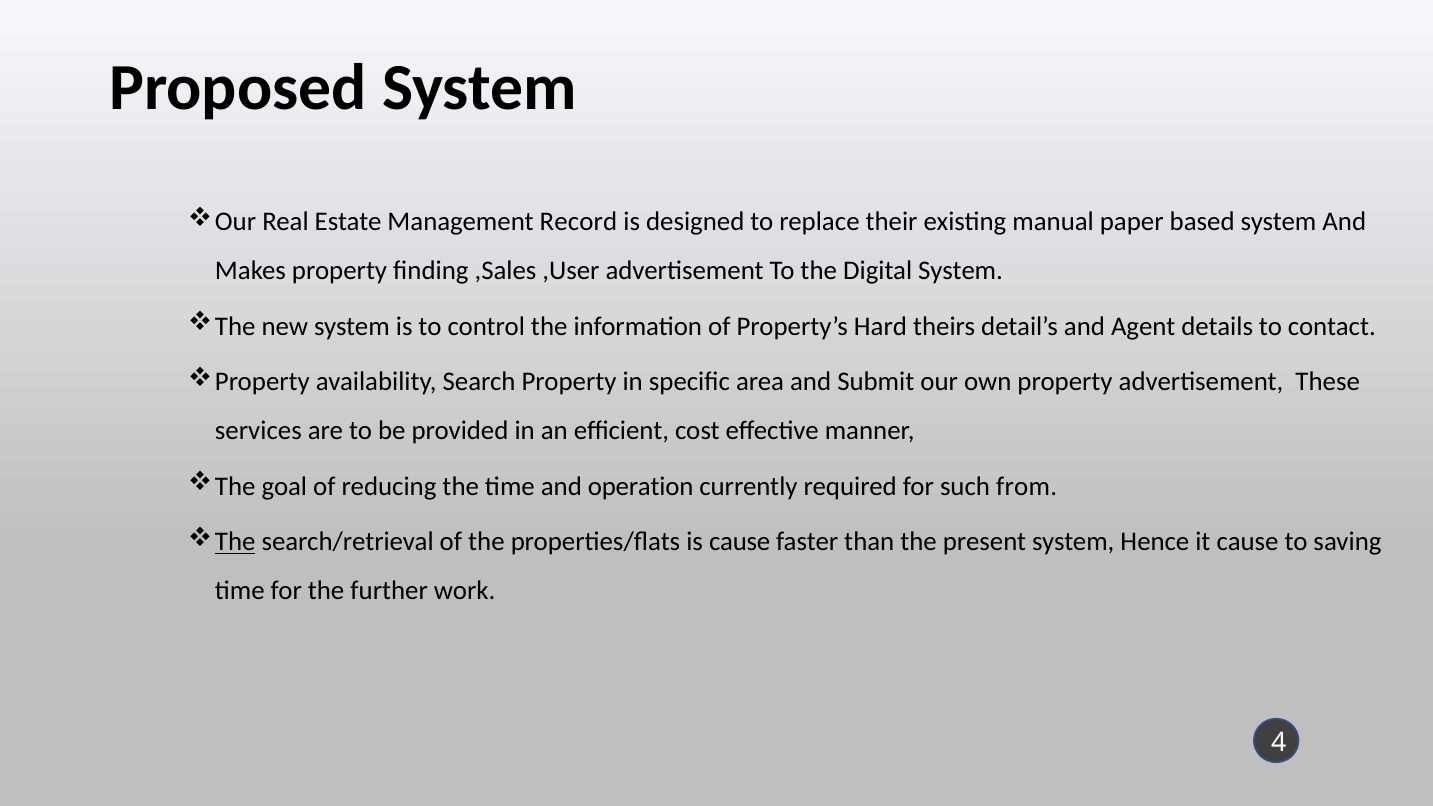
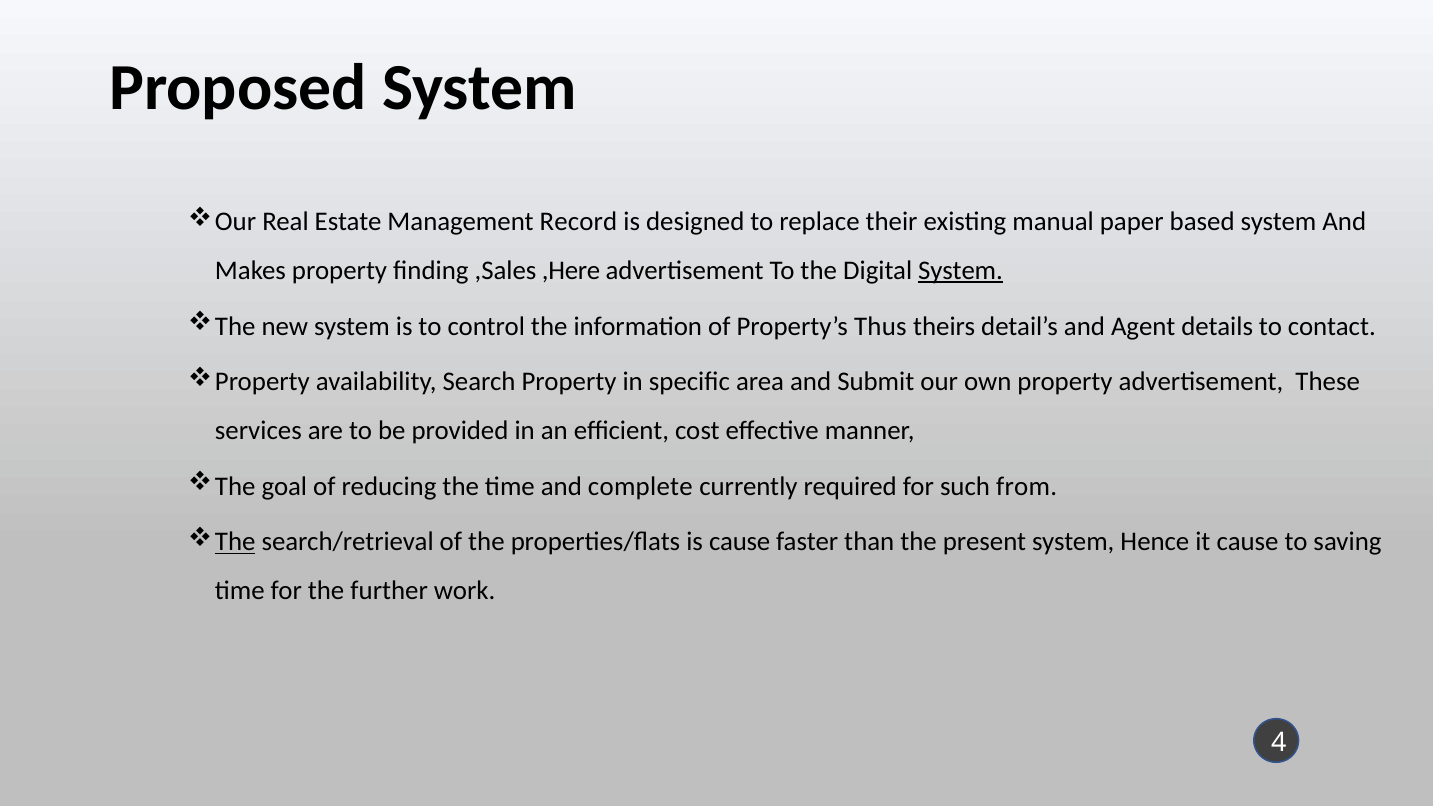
,User: ,User -> ,Here (571, 270)
System underline: none -> present (960, 270)
Hard: Hard -> Thus (880, 326)
operation: operation -> complete (640, 486)
